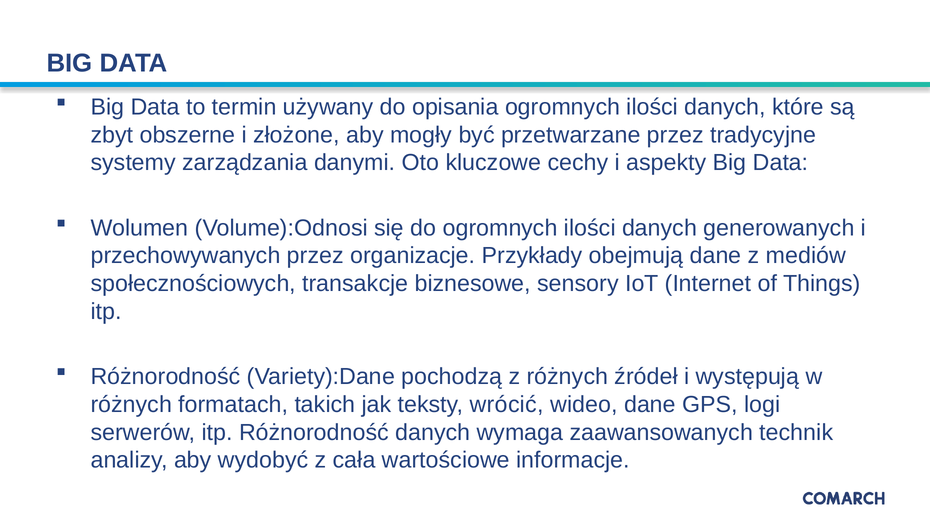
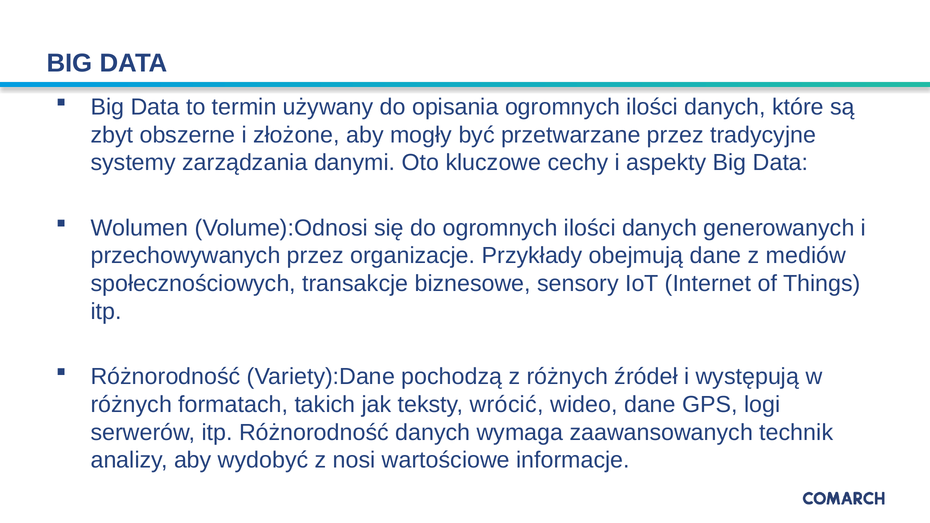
cała: cała -> nosi (354, 460)
